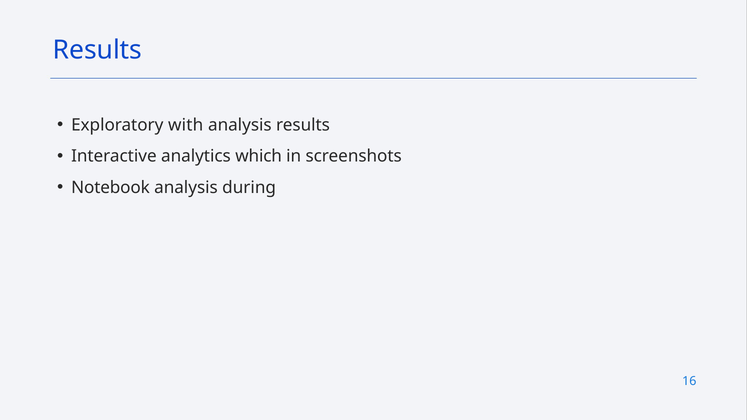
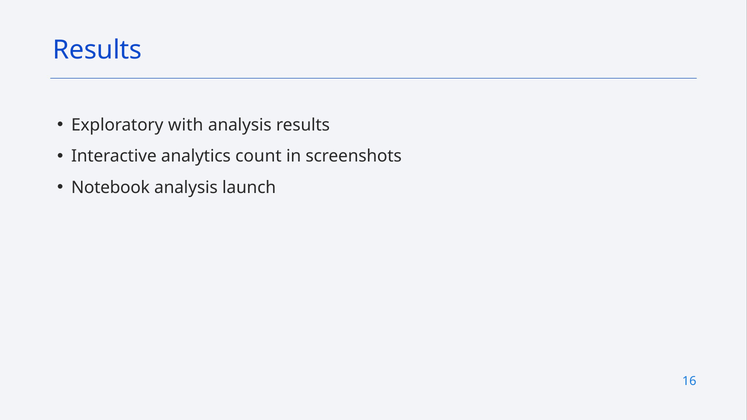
which: which -> count (258, 156)
during: during -> launch (249, 188)
